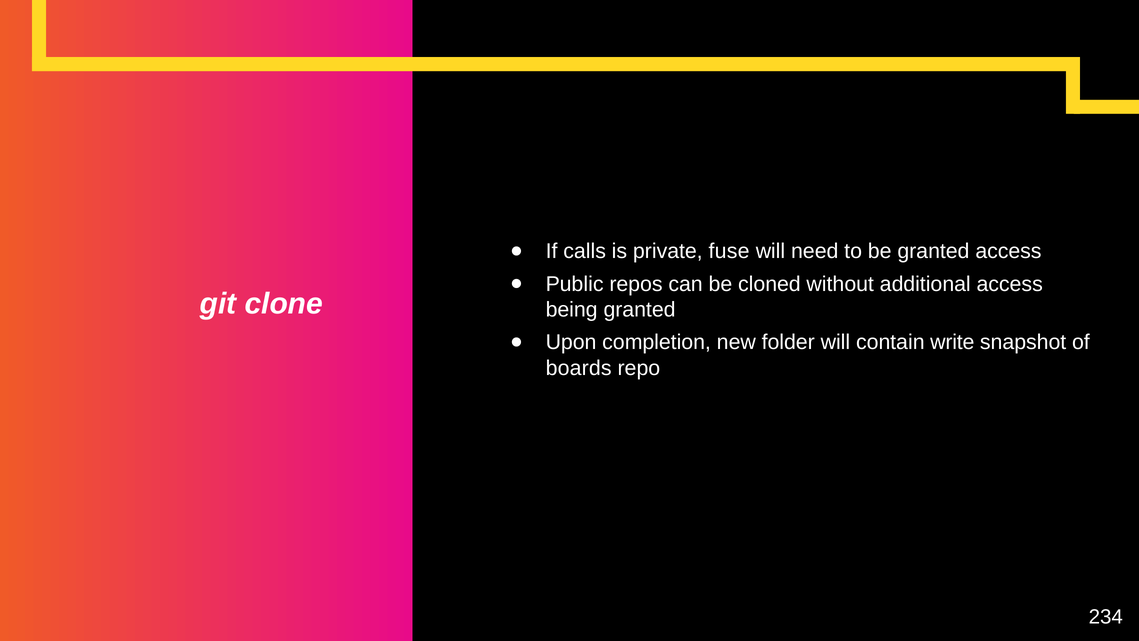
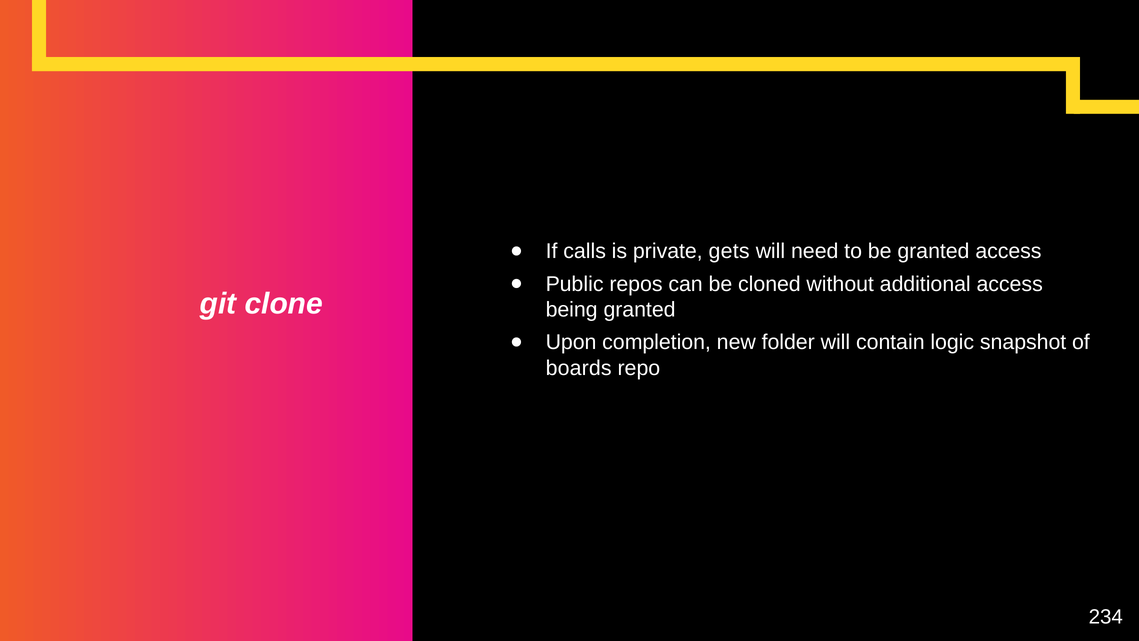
fuse: fuse -> gets (729, 251)
write: write -> logic (952, 342)
